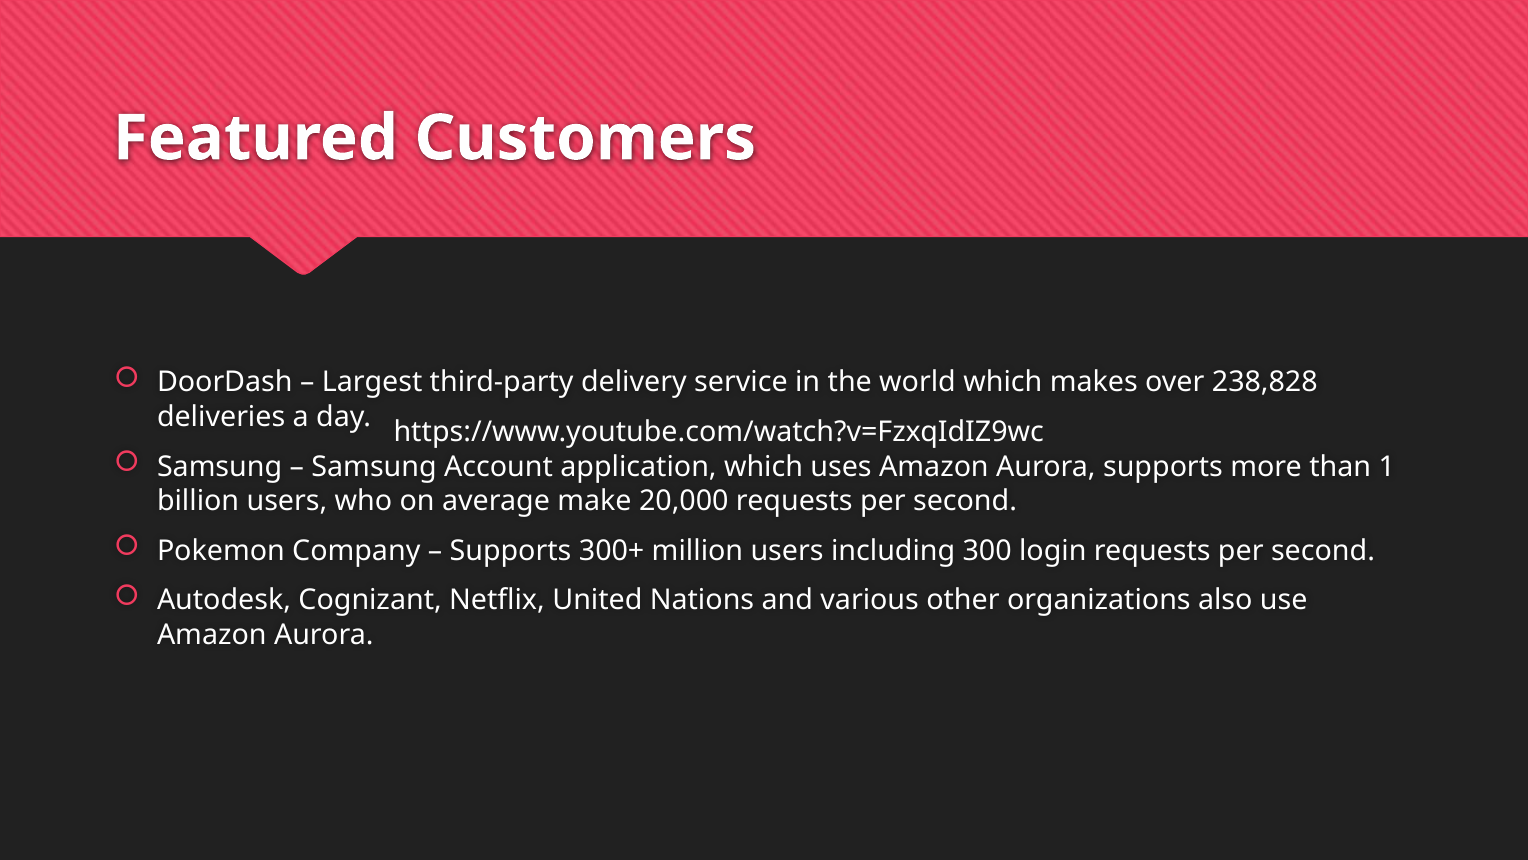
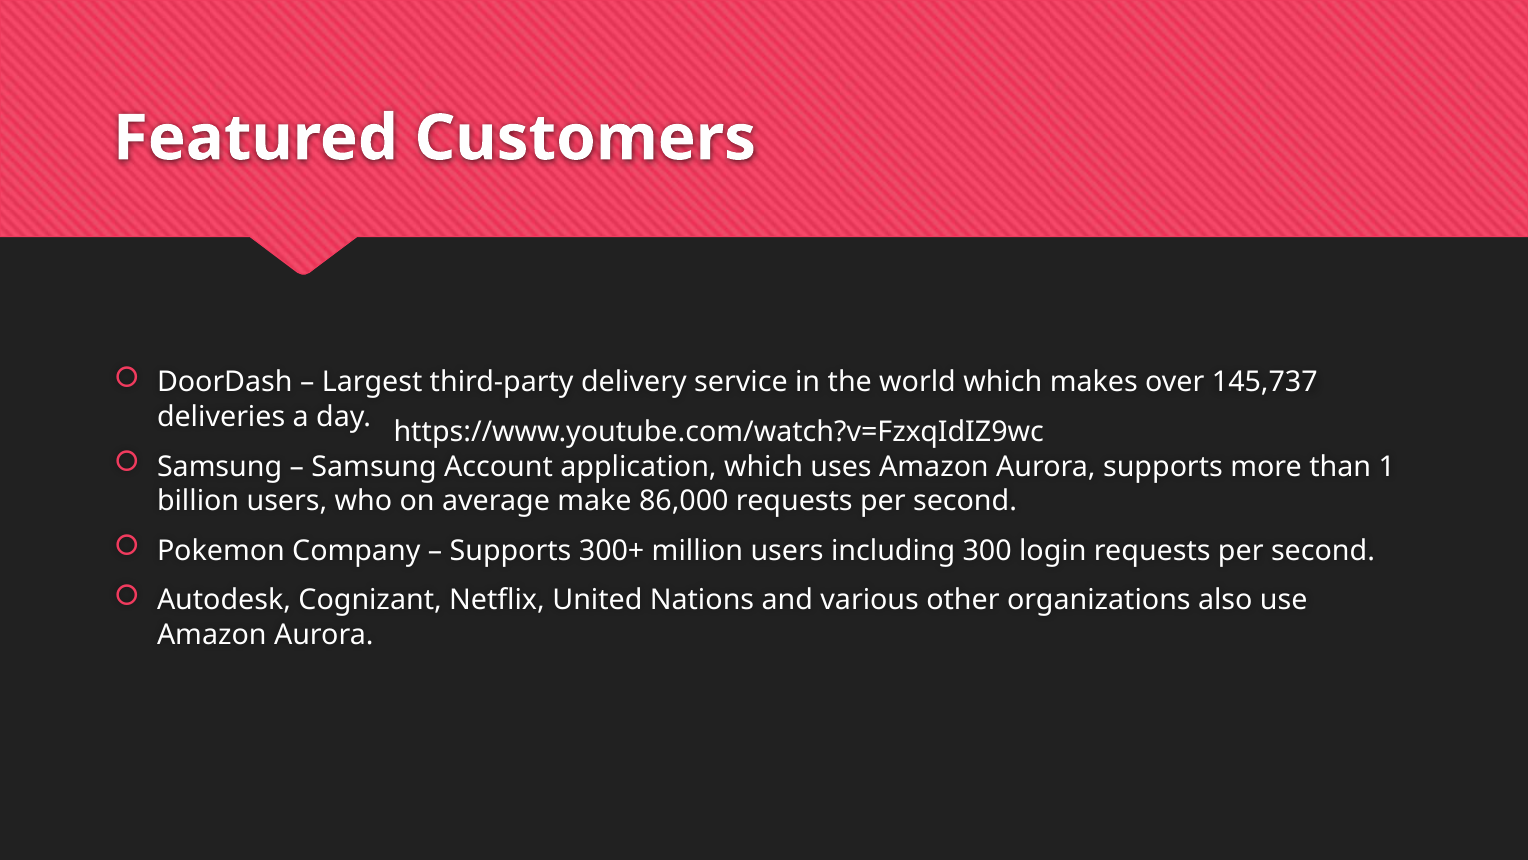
238,828: 238,828 -> 145,737 (1265, 382)
20,000: 20,000 -> 86,000 (684, 501)
